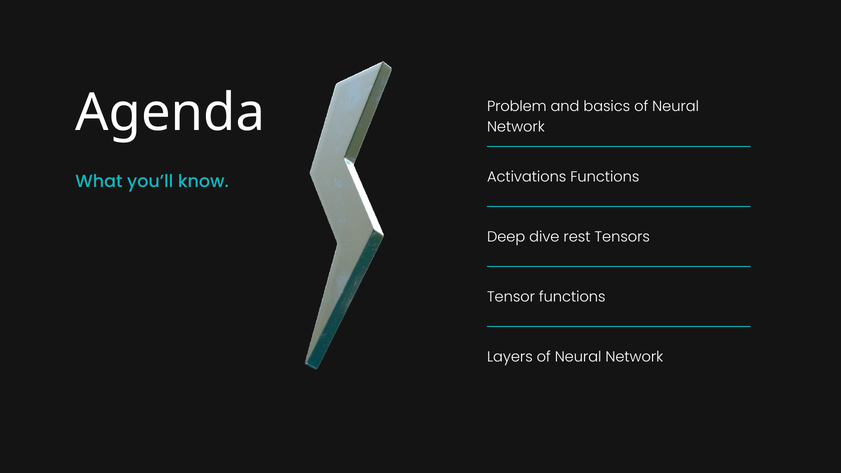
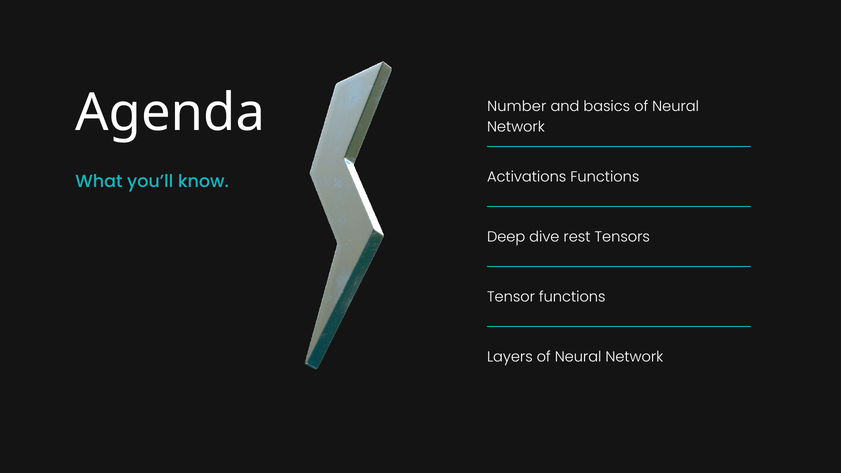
Problem: Problem -> Number (517, 107)
